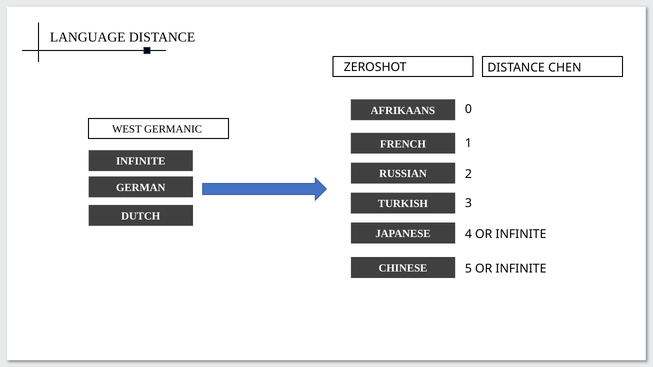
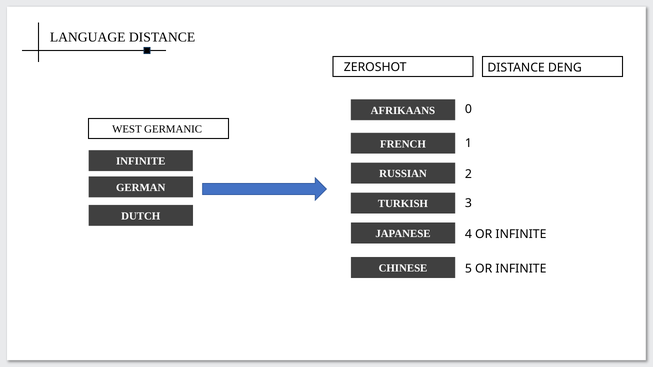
CHEN: CHEN -> DENG (565, 68)
